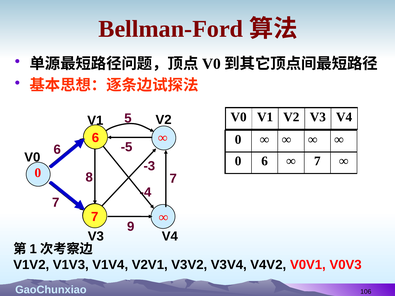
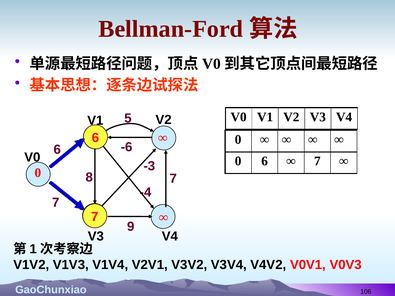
-5: -5 -> -6 (127, 147)
